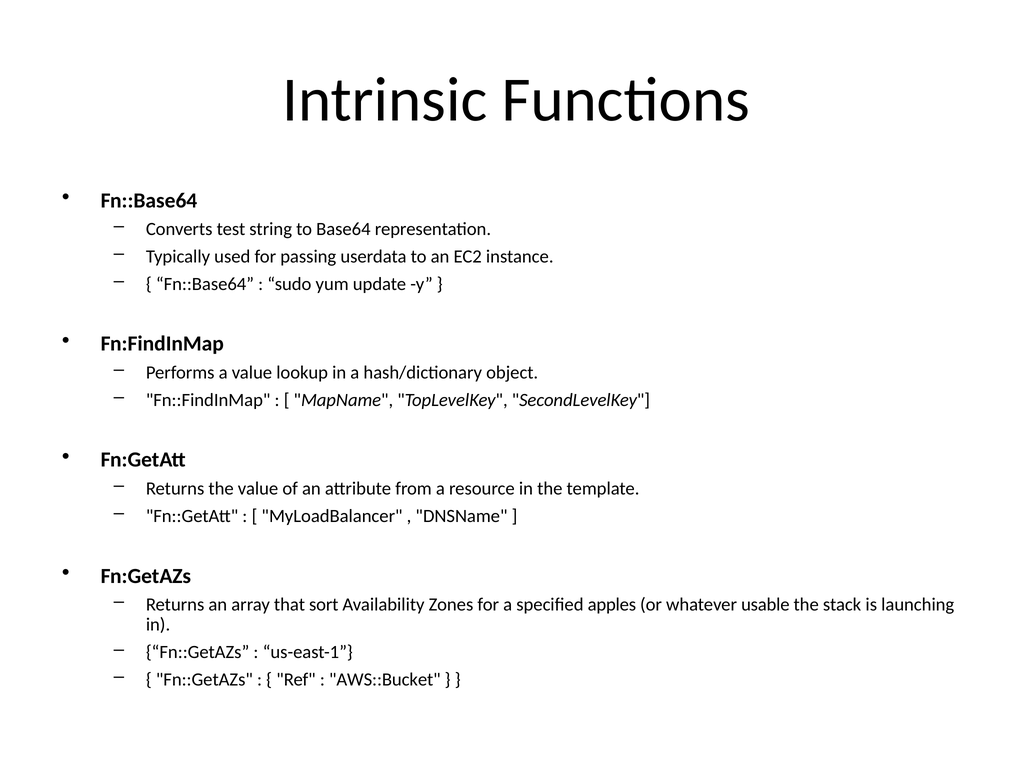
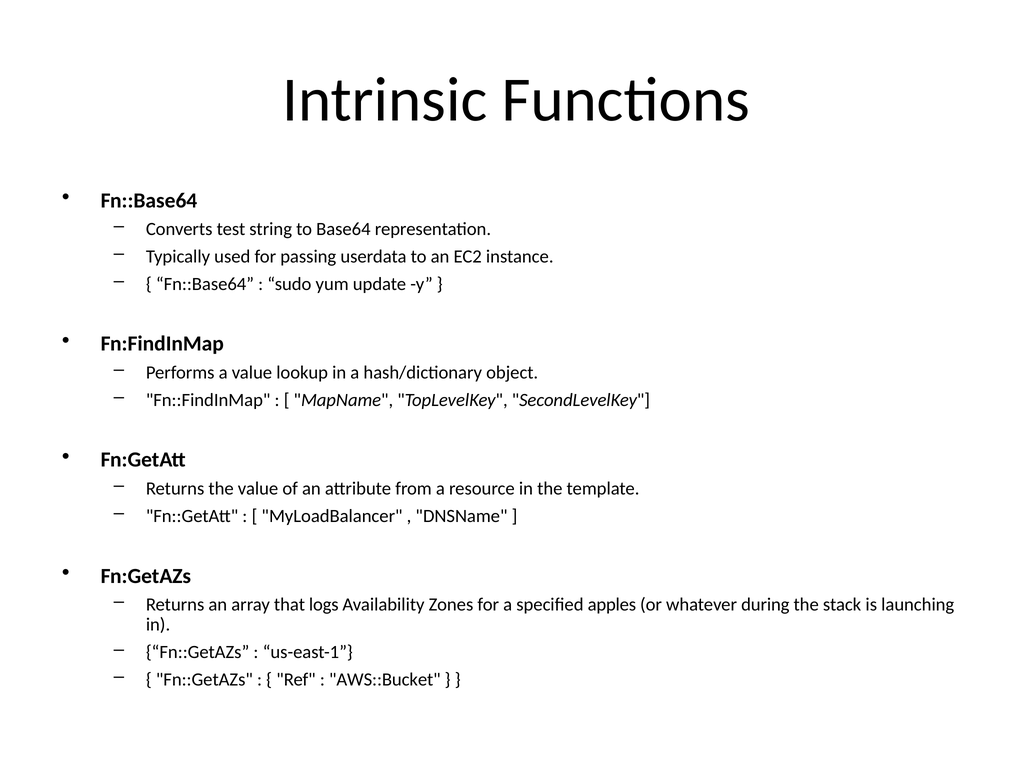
sort: sort -> logs (324, 604)
usable: usable -> during (765, 604)
